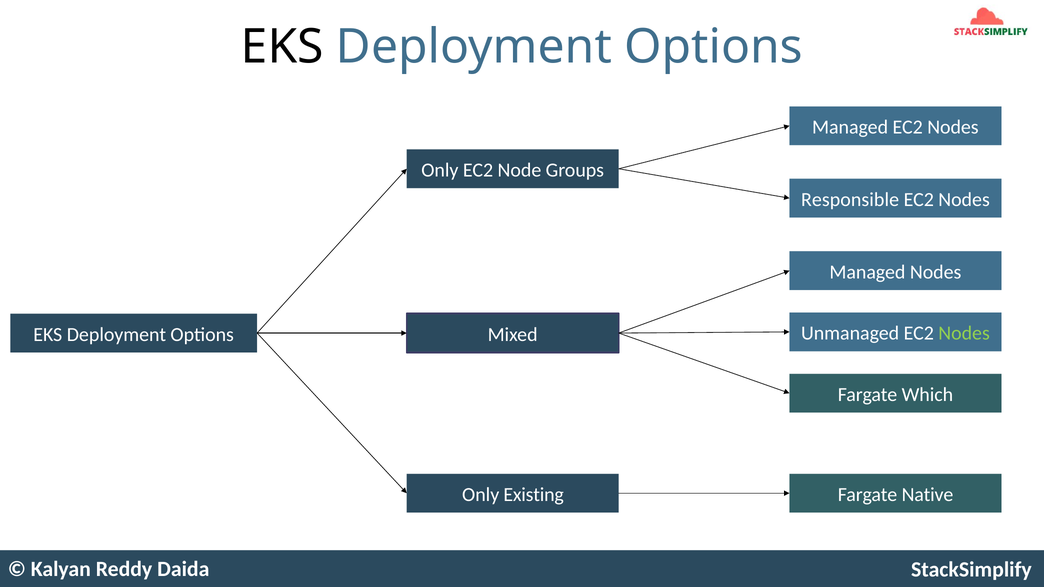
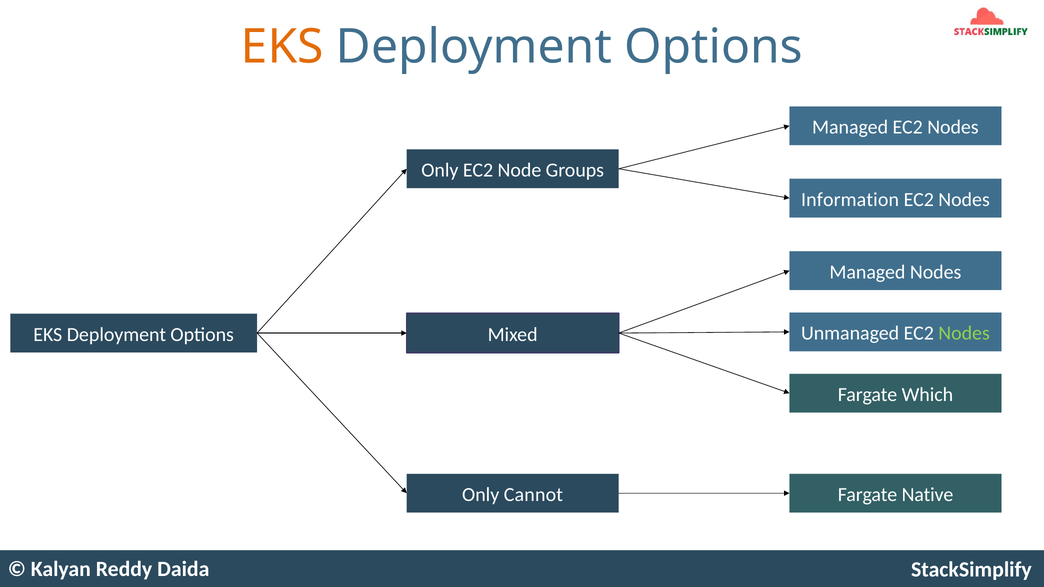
EKS colour: black -> orange (282, 47)
Responsible: Responsible -> Information (850, 200)
Existing: Existing -> Cannot (533, 495)
